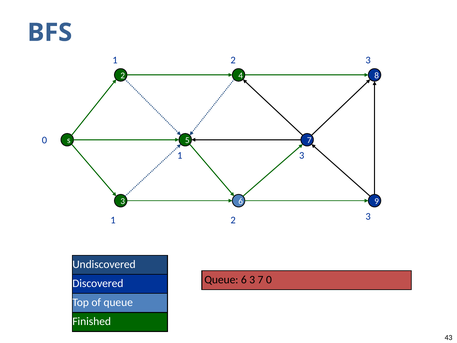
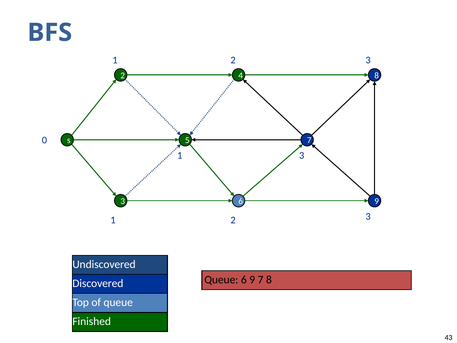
Queue 6 3: 3 -> 9 (252, 279)
0: 0 -> 8 (269, 279)
